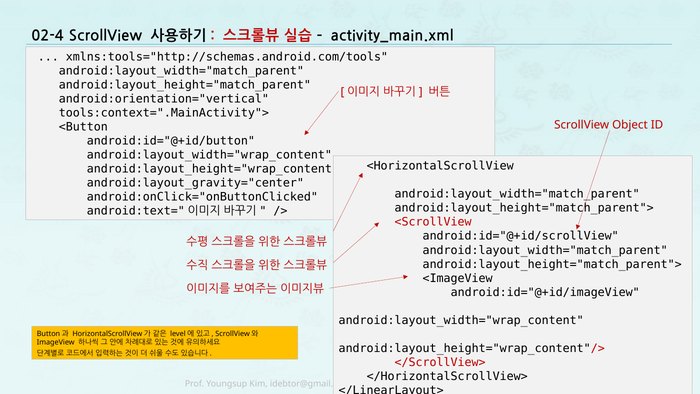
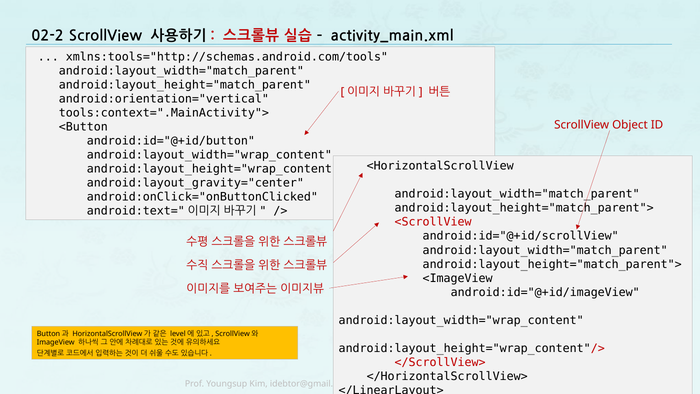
02-4: 02-4 -> 02-2 (48, 36)
